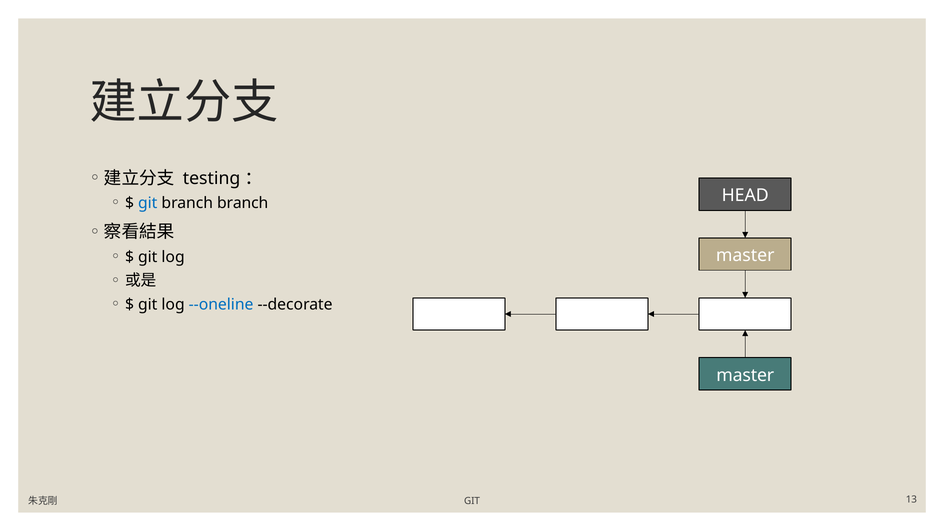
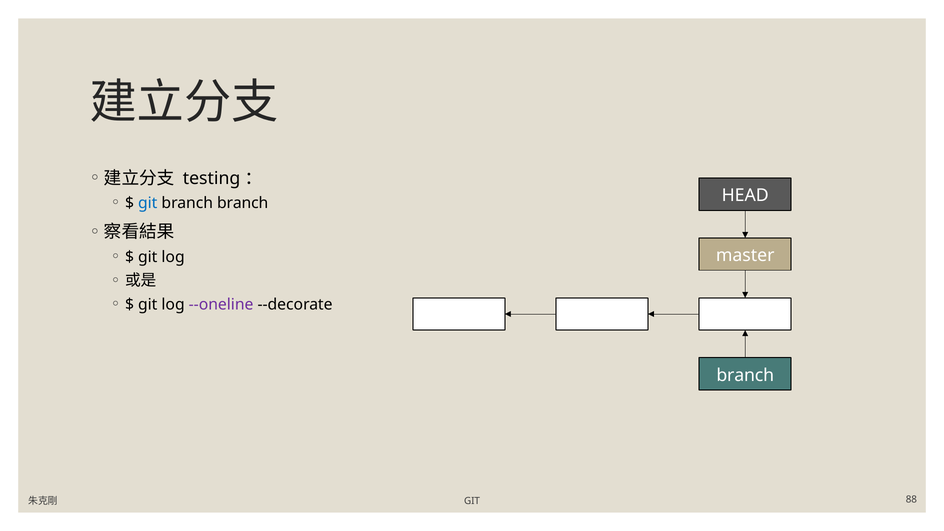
--oneline colour: blue -> purple (221, 304)
master: master -> branch (745, 375)
13: 13 -> 88 (911, 499)
